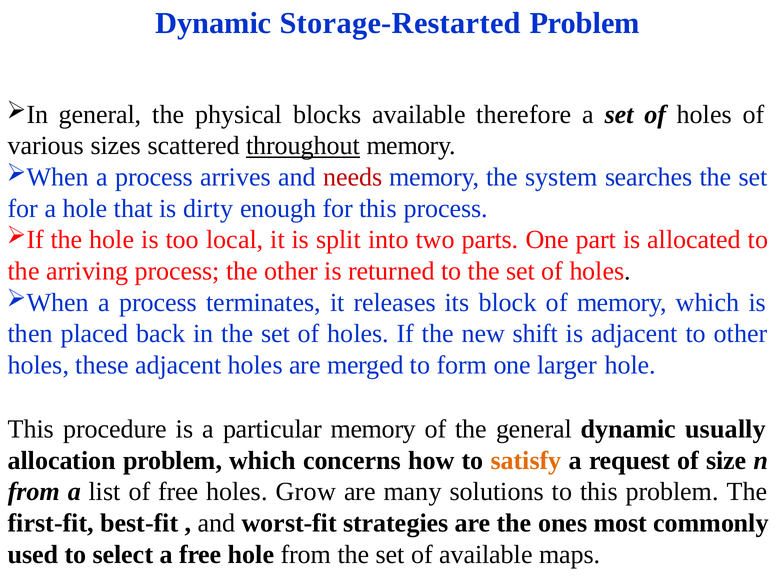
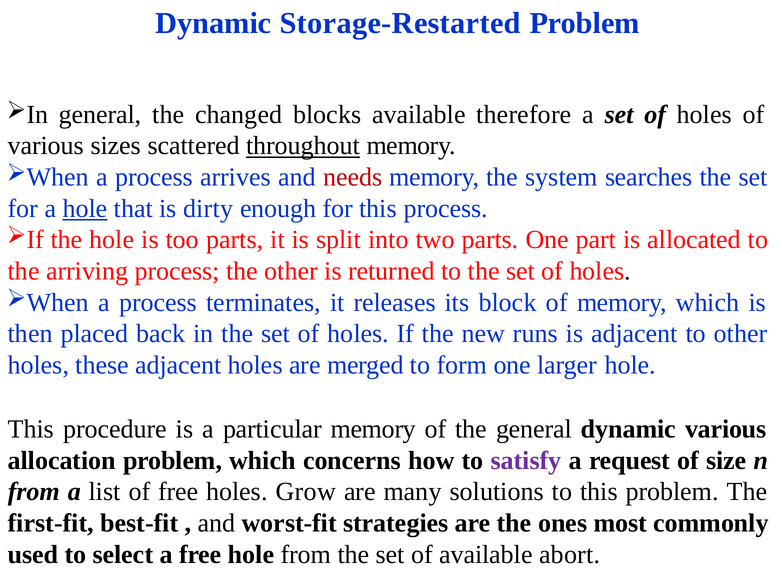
physical: physical -> changed (239, 114)
hole underline: none -> present (85, 208)
too local: local -> parts (235, 240)
shift: shift -> runs (535, 334)
dynamic usually: usually -> various (726, 429)
satisfy colour: orange -> purple (526, 460)
maps: maps -> abort (570, 554)
